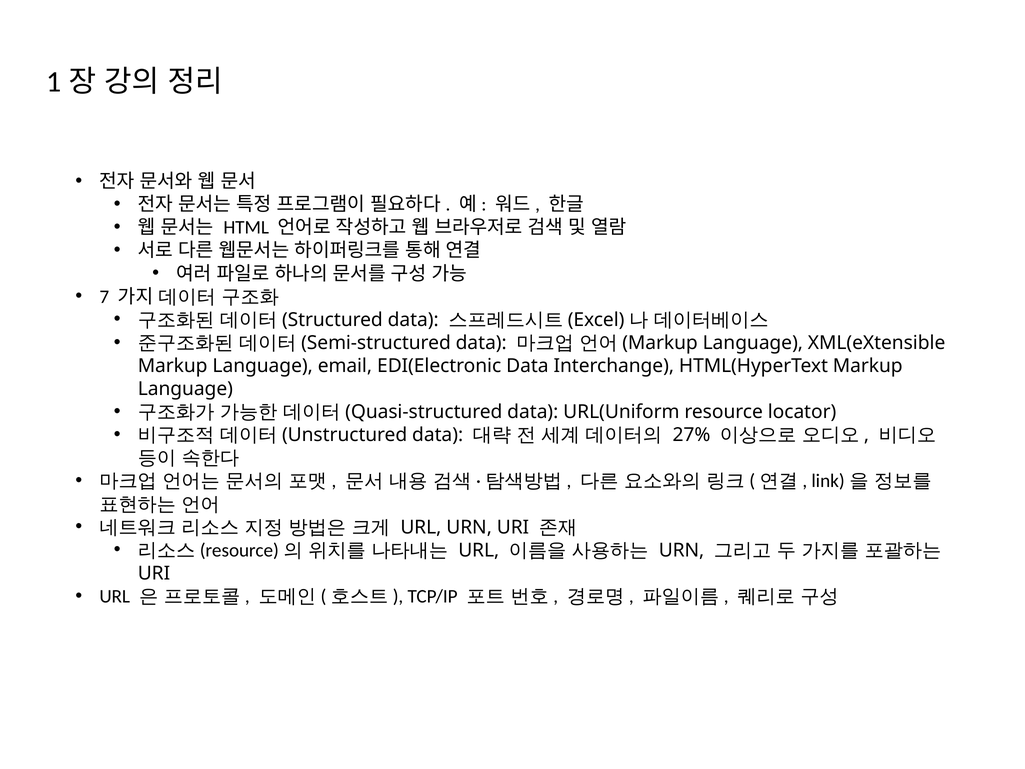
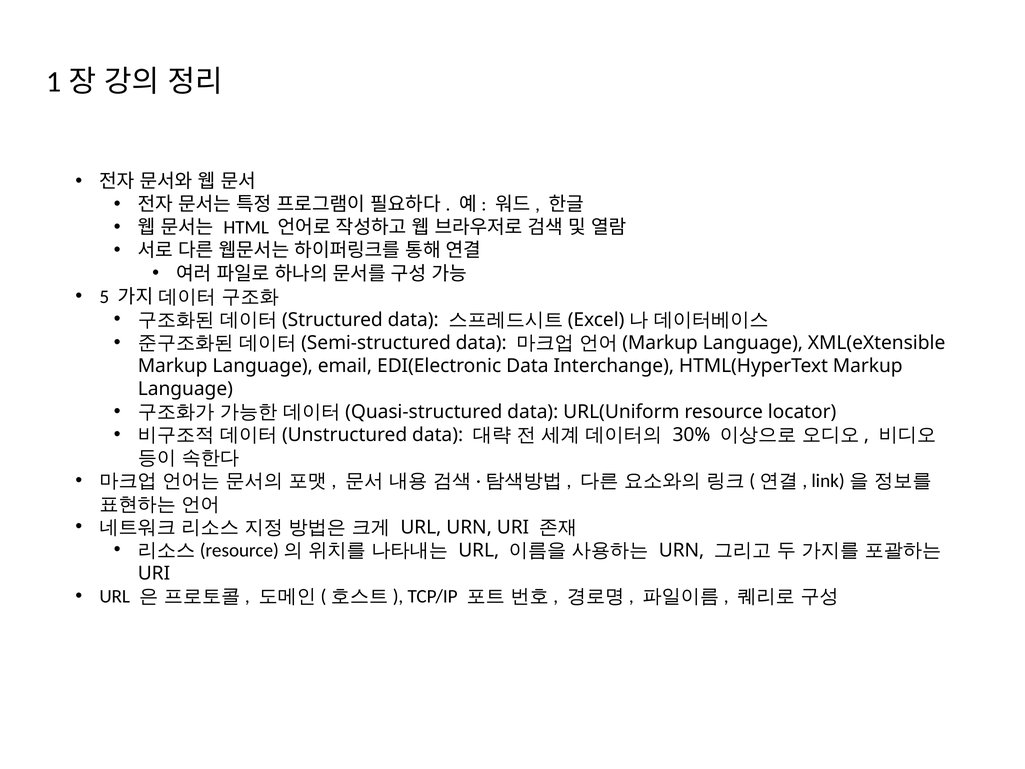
7: 7 -> 5 (104, 297)
27%: 27% -> 30% (691, 435)
